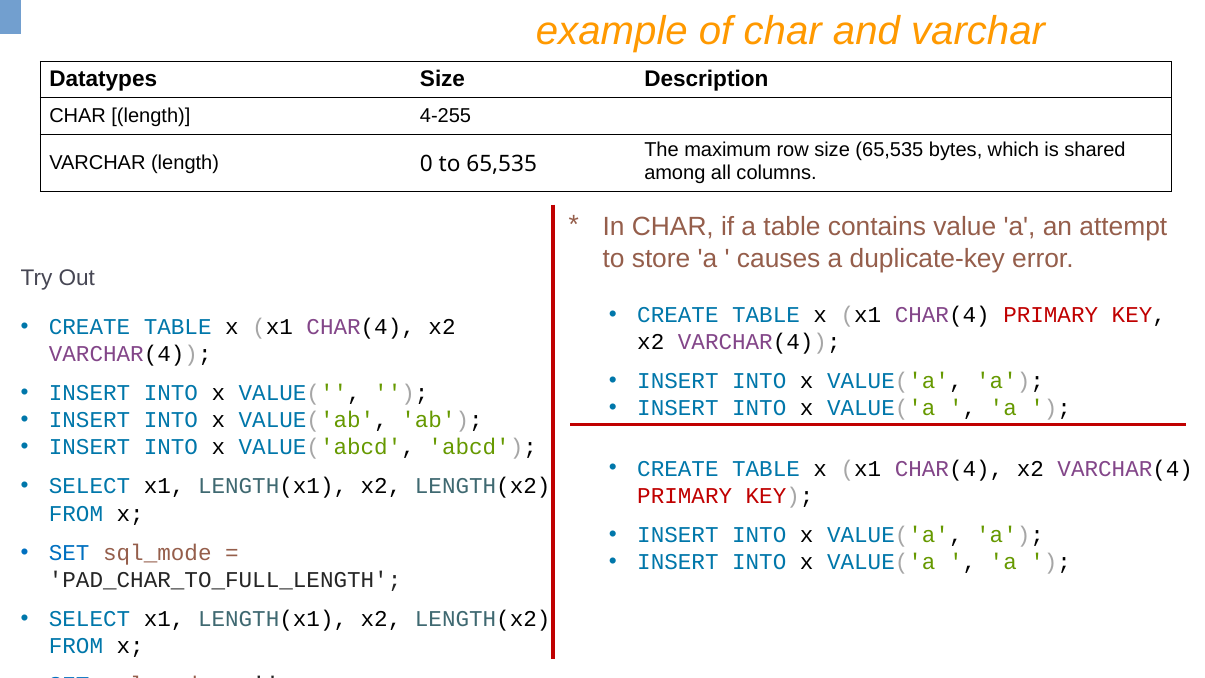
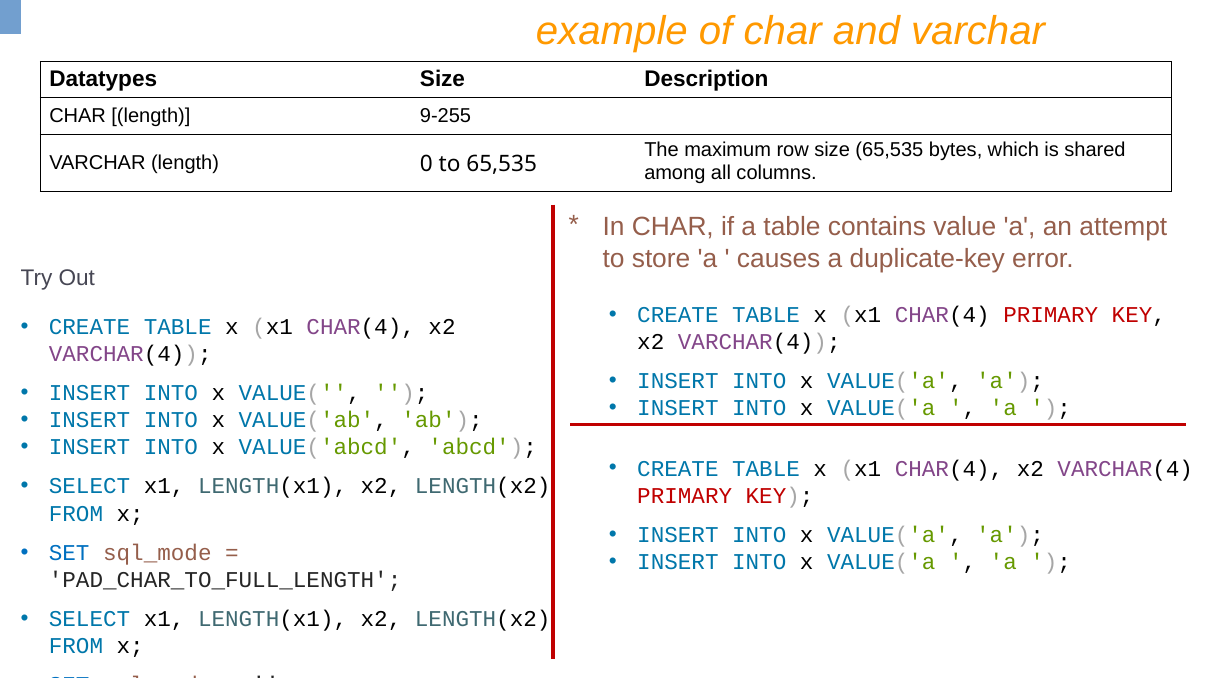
4-255: 4-255 -> 9-255 (446, 116)
